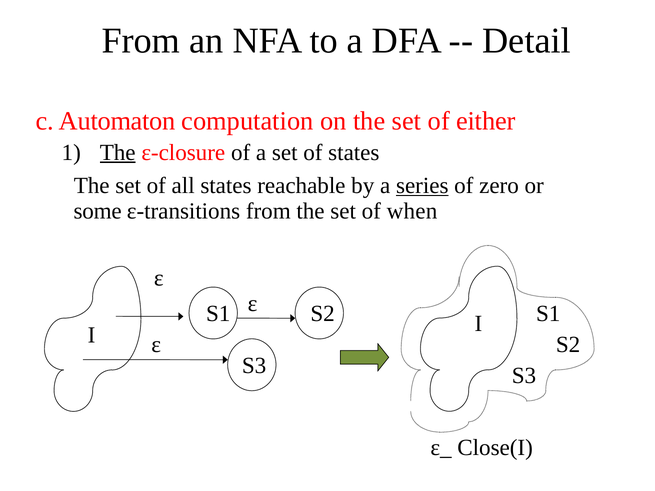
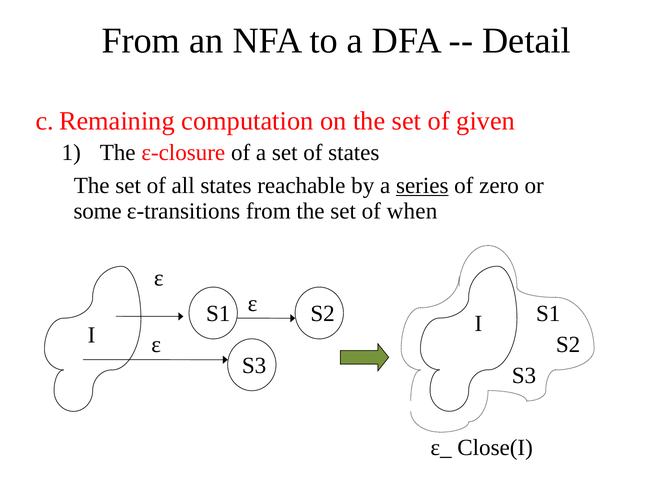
Automaton: Automaton -> Remaining (117, 121)
either: either -> given (486, 121)
The underline: present -> none (118, 152)
